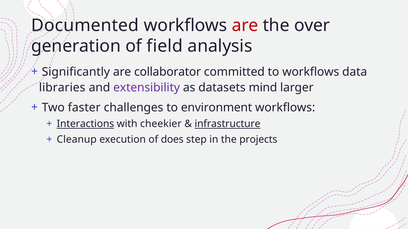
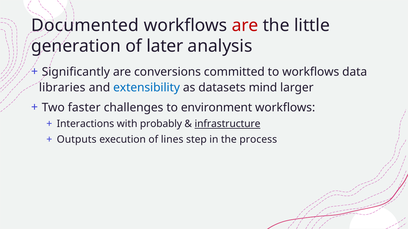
over: over -> little (312, 25)
field: field -> later (165, 46)
collaborator: collaborator -> conversions (168, 72)
extensibility colour: purple -> blue (147, 88)
Interactions underline: present -> none (85, 124)
cheekier: cheekier -> probably (161, 124)
Cleanup: Cleanup -> Outputs (77, 140)
does: does -> lines (172, 140)
projects: projects -> process (258, 140)
